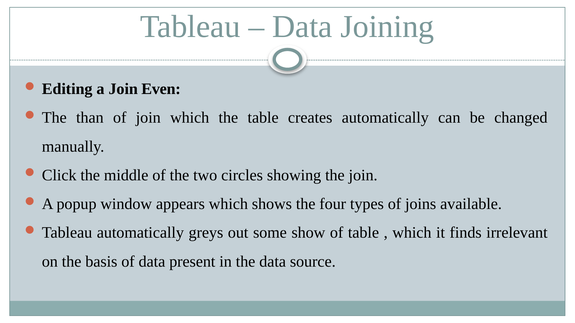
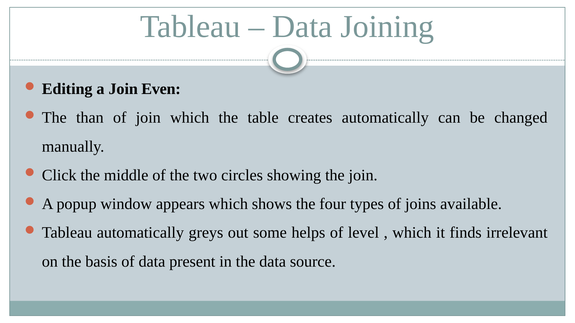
show: show -> helps (308, 233)
of table: table -> level (363, 233)
